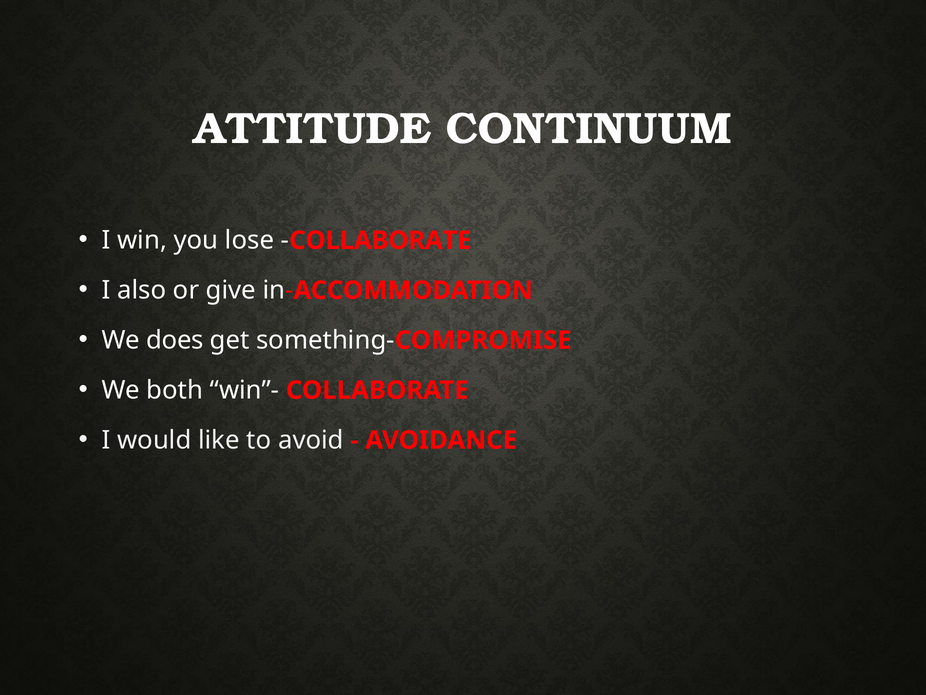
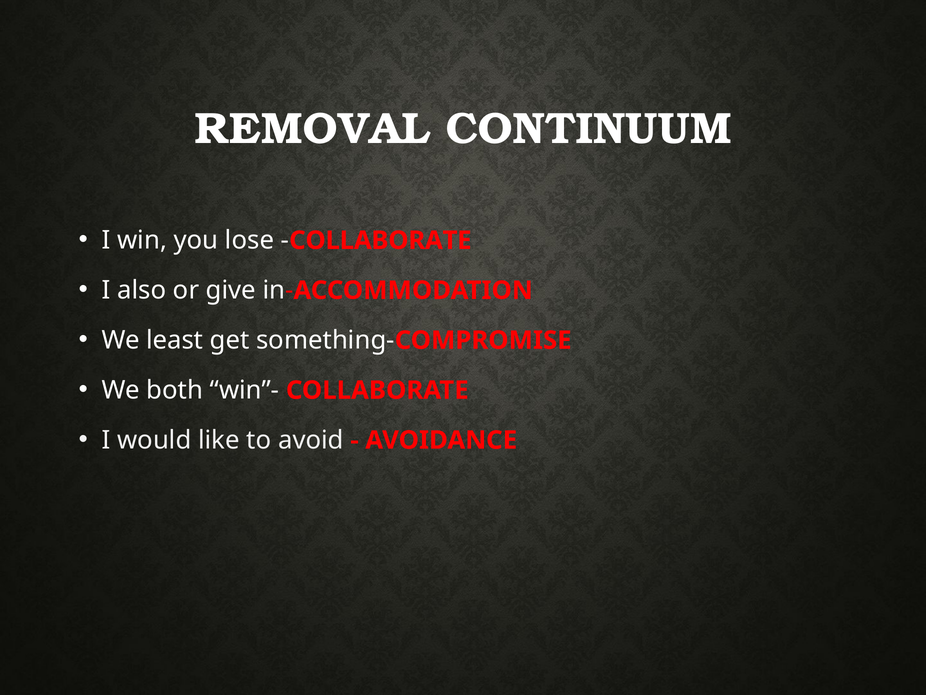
ATTITUDE: ATTITUDE -> REMOVAL (312, 129)
does: does -> least (175, 340)
